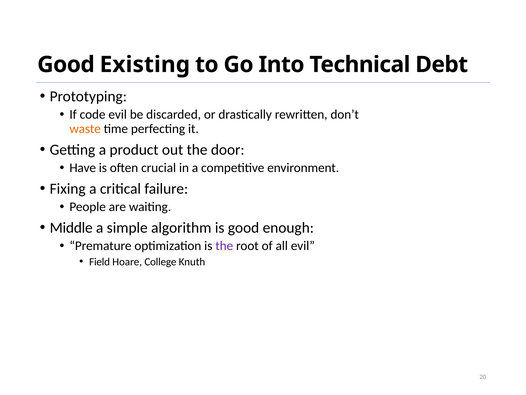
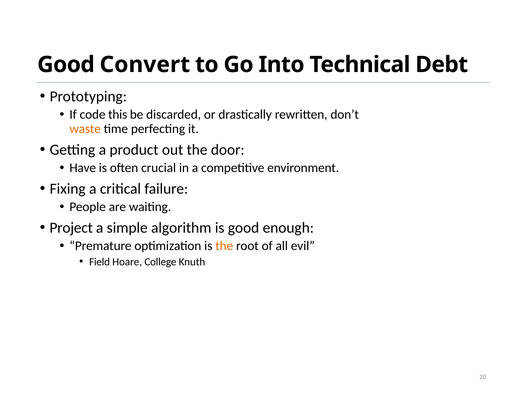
Existing: Existing -> Convert (145, 65)
code evil: evil -> this (118, 114)
Middle: Middle -> Project (71, 228)
the colour: purple -> orange (224, 246)
